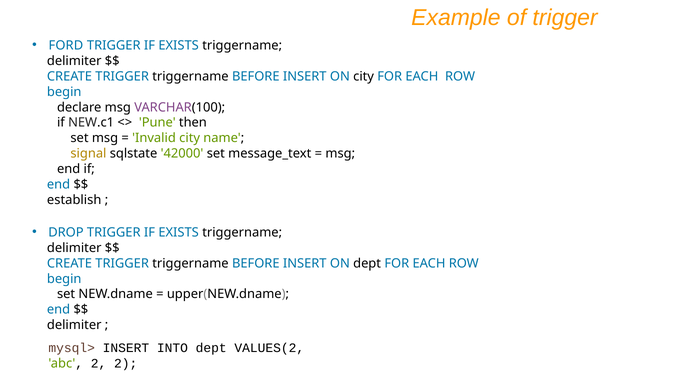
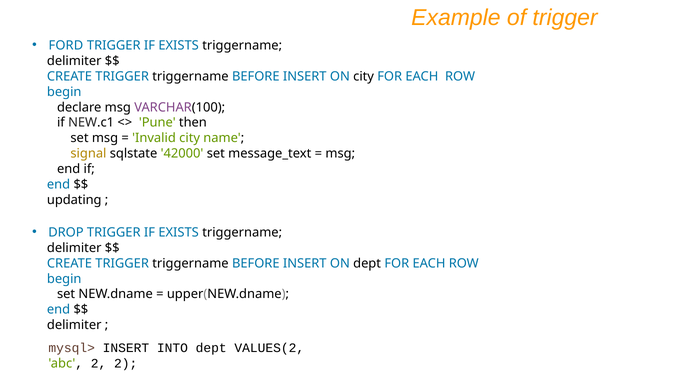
establish: establish -> updating (74, 200)
